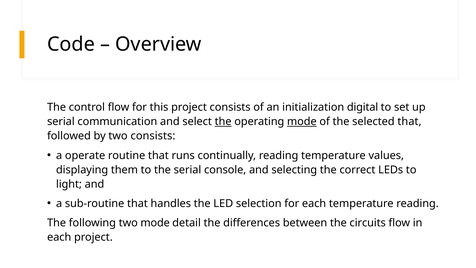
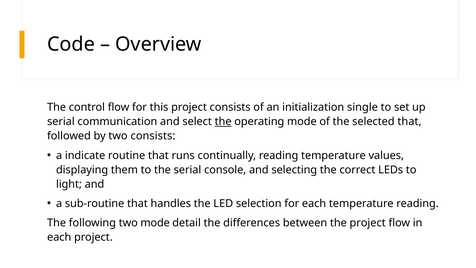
digital: digital -> single (362, 107)
mode underline: present -> none (302, 122)
operate: operate -> indicate (85, 155)
the circuits: circuits -> project (368, 223)
